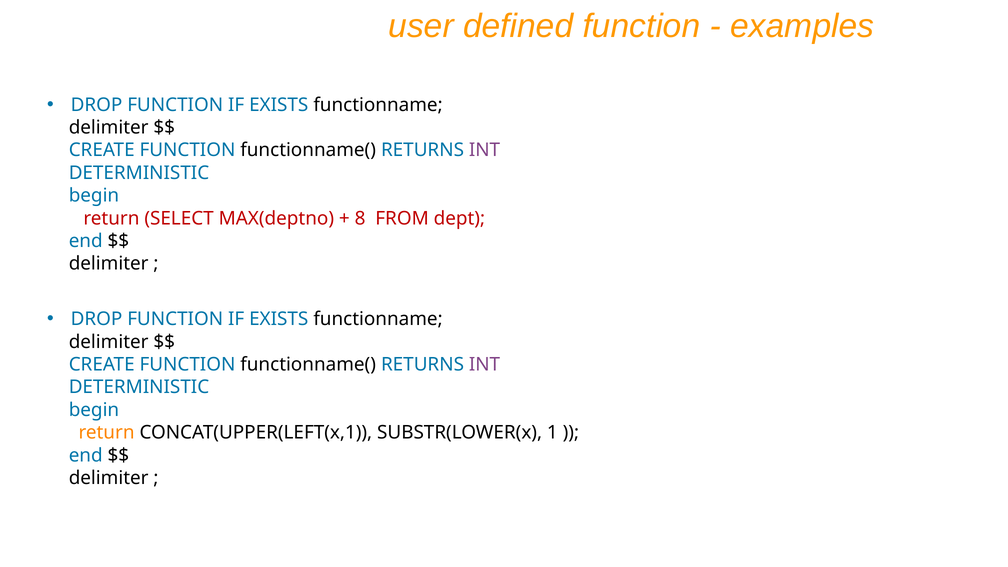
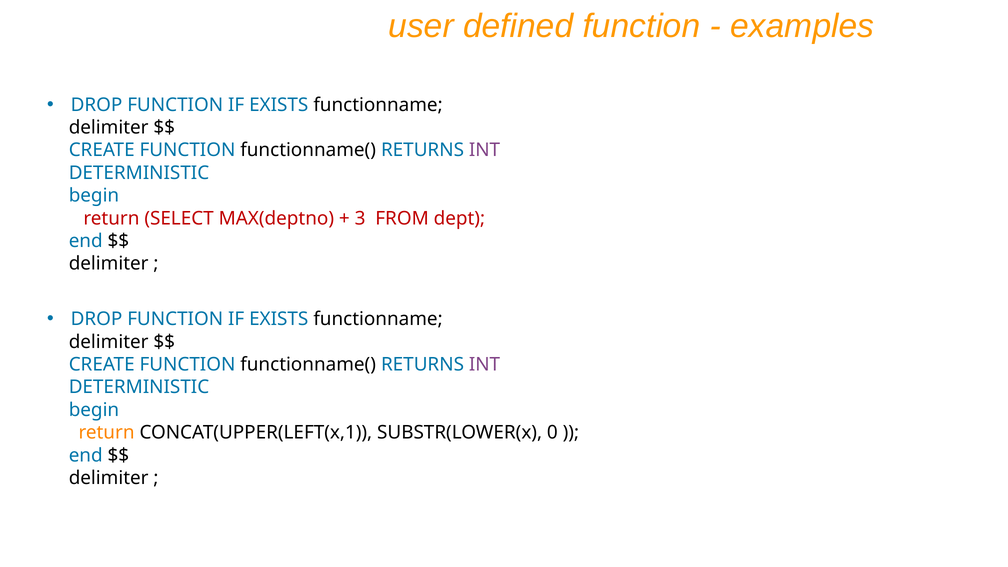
8: 8 -> 3 (360, 218)
1: 1 -> 0 (552, 433)
